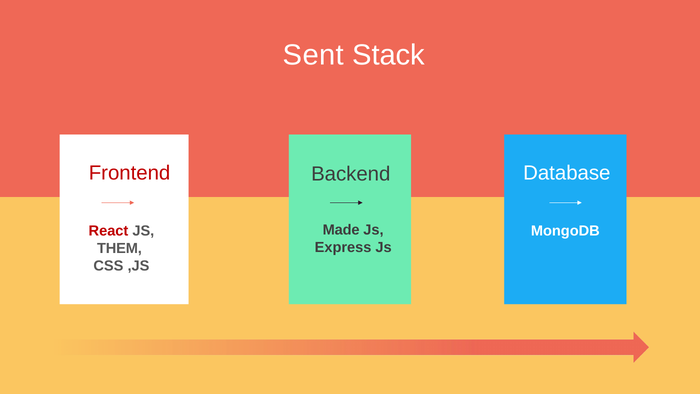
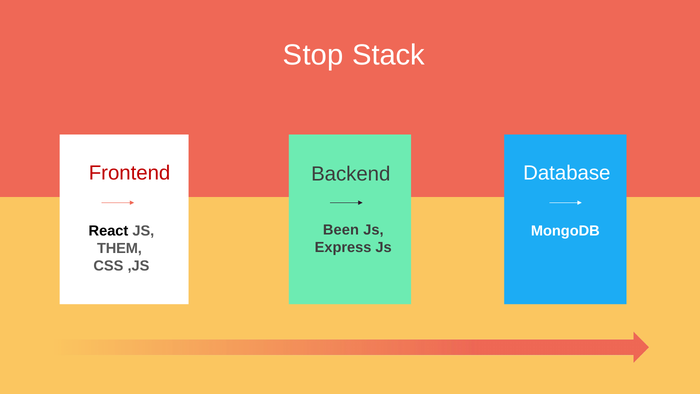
Sent: Sent -> Stop (313, 55)
Made: Made -> Been (341, 230)
React colour: red -> black (108, 231)
